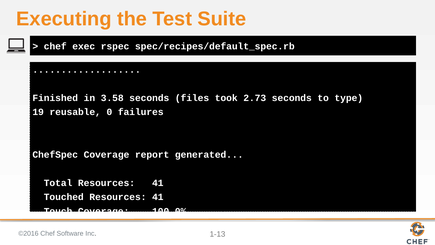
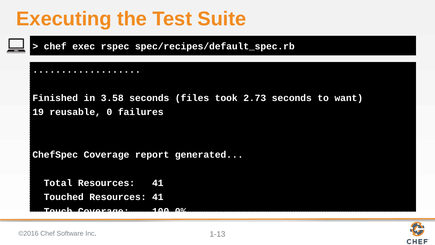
type: type -> want (349, 98)
